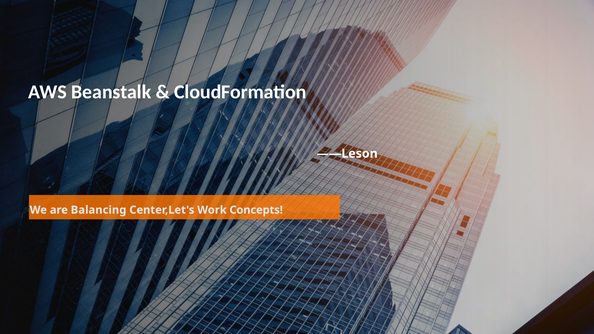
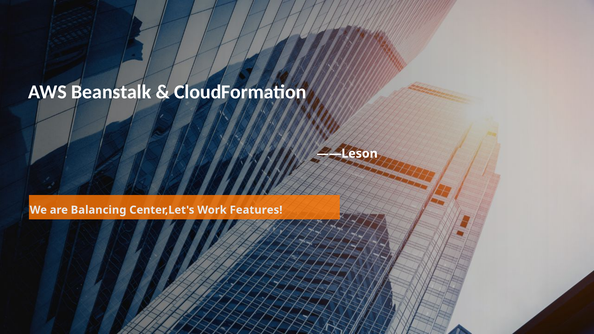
Concepts: Concepts -> Features (256, 210)
